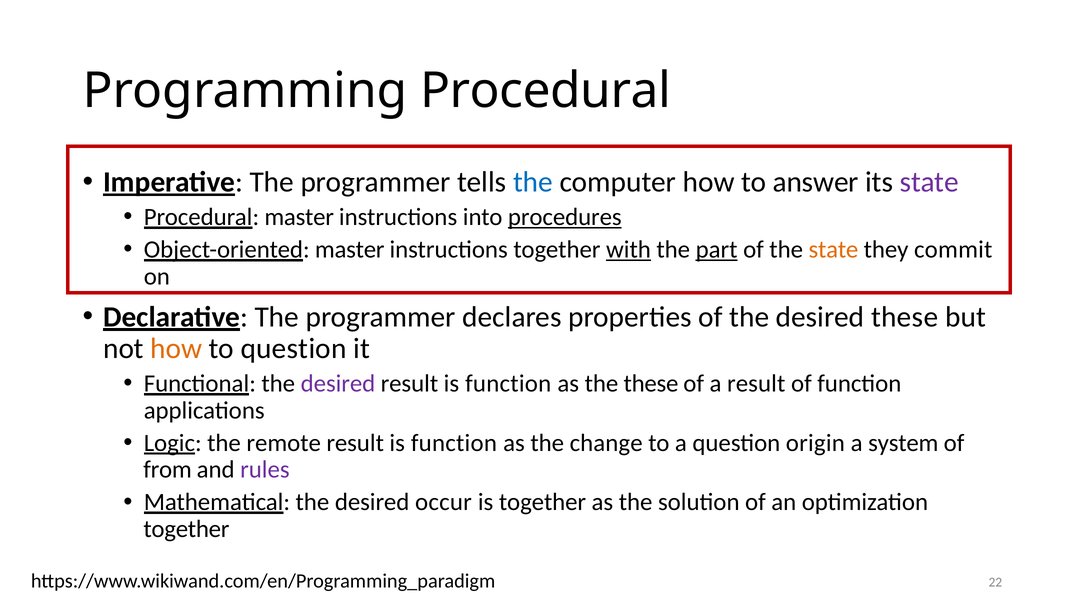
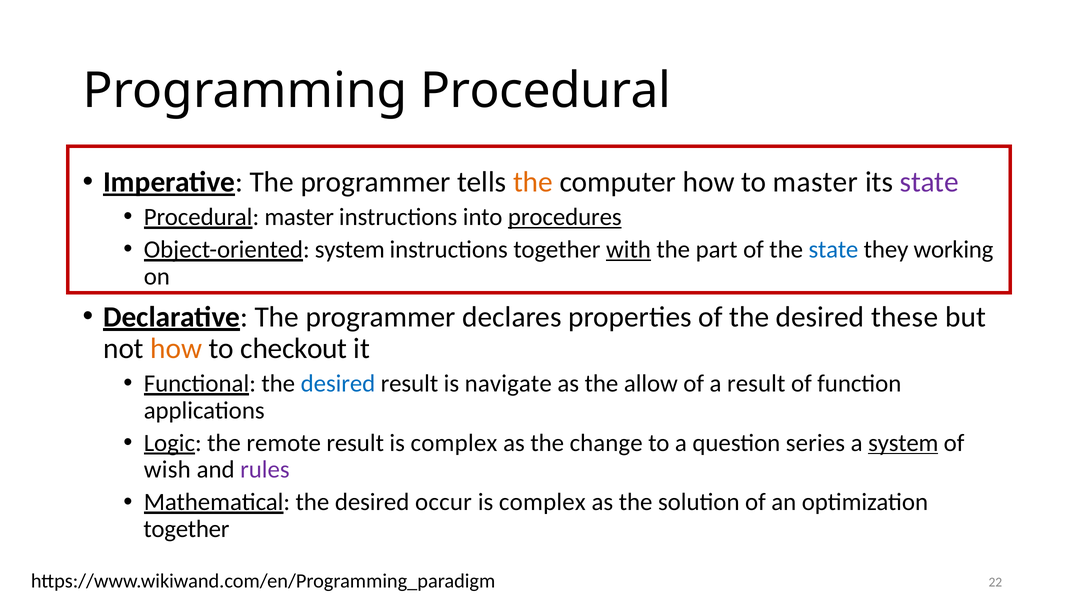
the colour: blue -> orange (533, 182)
to answer: answer -> master (816, 182)
Object-oriented master: master -> system (350, 250)
part underline: present -> none (717, 250)
state colour: orange -> blue (833, 250)
commit: commit -> working (953, 250)
to question: question -> checkout (294, 349)
desired colour: purple -> blue (338, 384)
function: function -> navigate (508, 384)
the these: these -> allow (651, 384)
function: function -> complex (454, 443)
origin: origin -> series (815, 443)
system underline: none -> present (903, 443)
from: from -> wish (167, 470)
together: together -> complex (542, 502)
